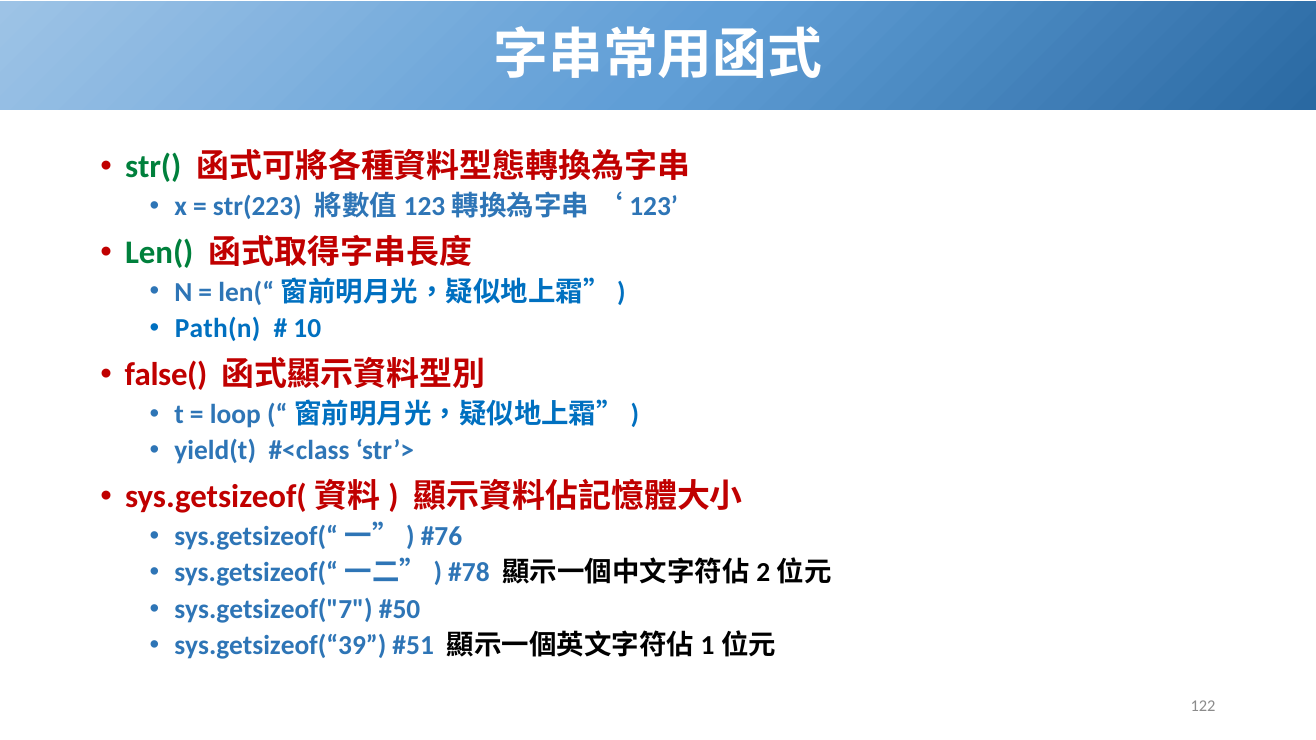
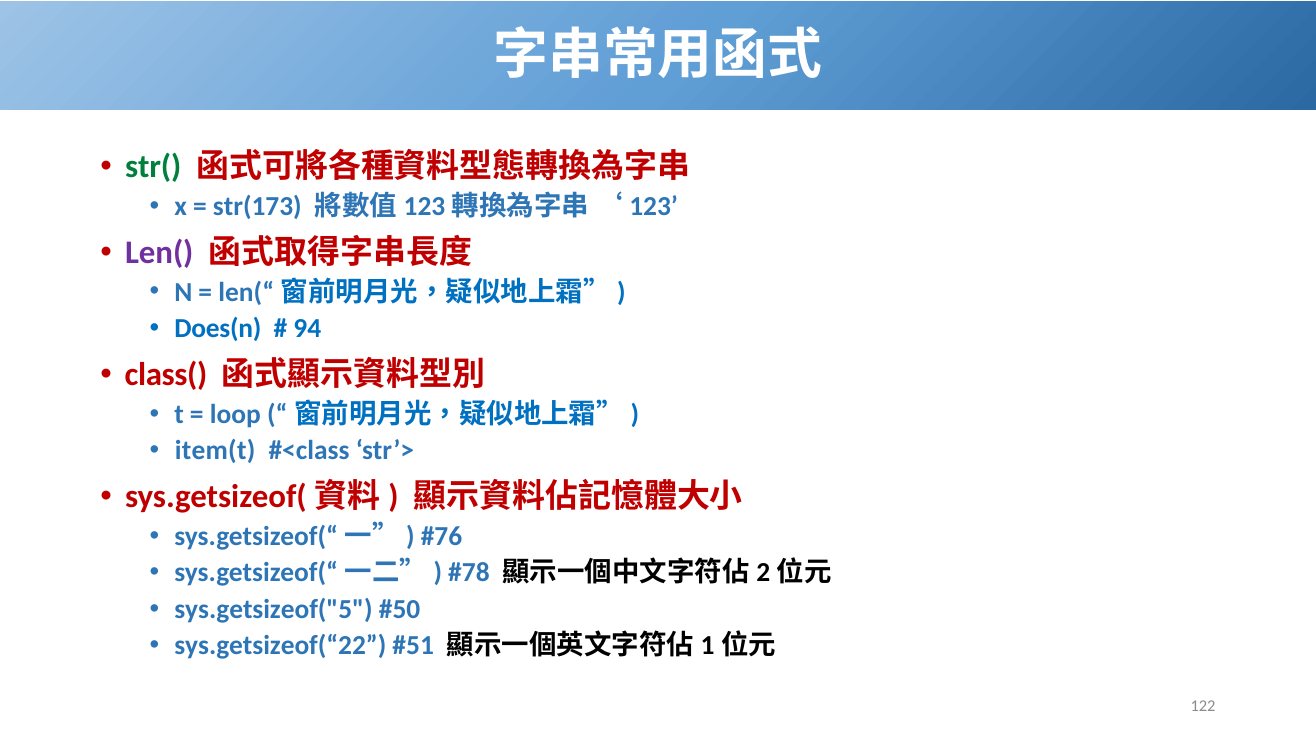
str(223: str(223 -> str(173 (257, 206)
Len( colour: green -> purple (159, 253)
Path(n: Path(n -> Does(n (218, 329)
10: 10 -> 94 (307, 329)
false(: false( -> class( (166, 375)
yield(t: yield(t -> item(t (215, 451)
sys.getsizeof("7: sys.getsizeof("7 -> sys.getsizeof("5 (274, 609)
sys.getsizeof(“39: sys.getsizeof(“39 -> sys.getsizeof(“22 (280, 646)
